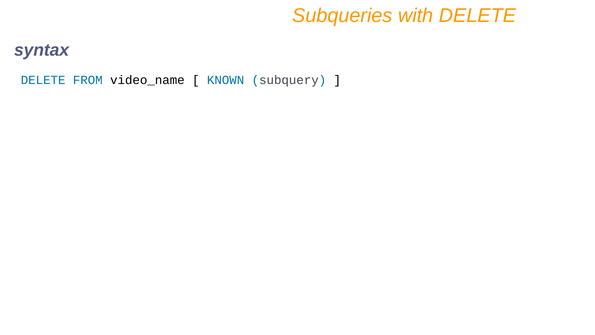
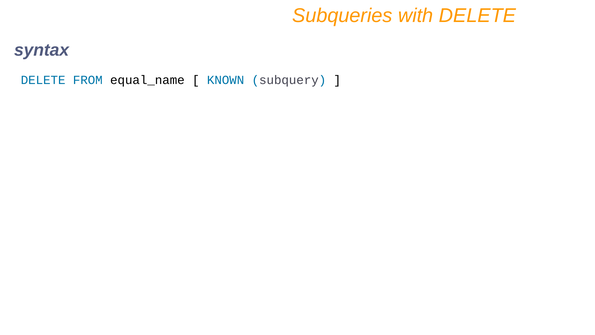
video_name: video_name -> equal_name (147, 80)
